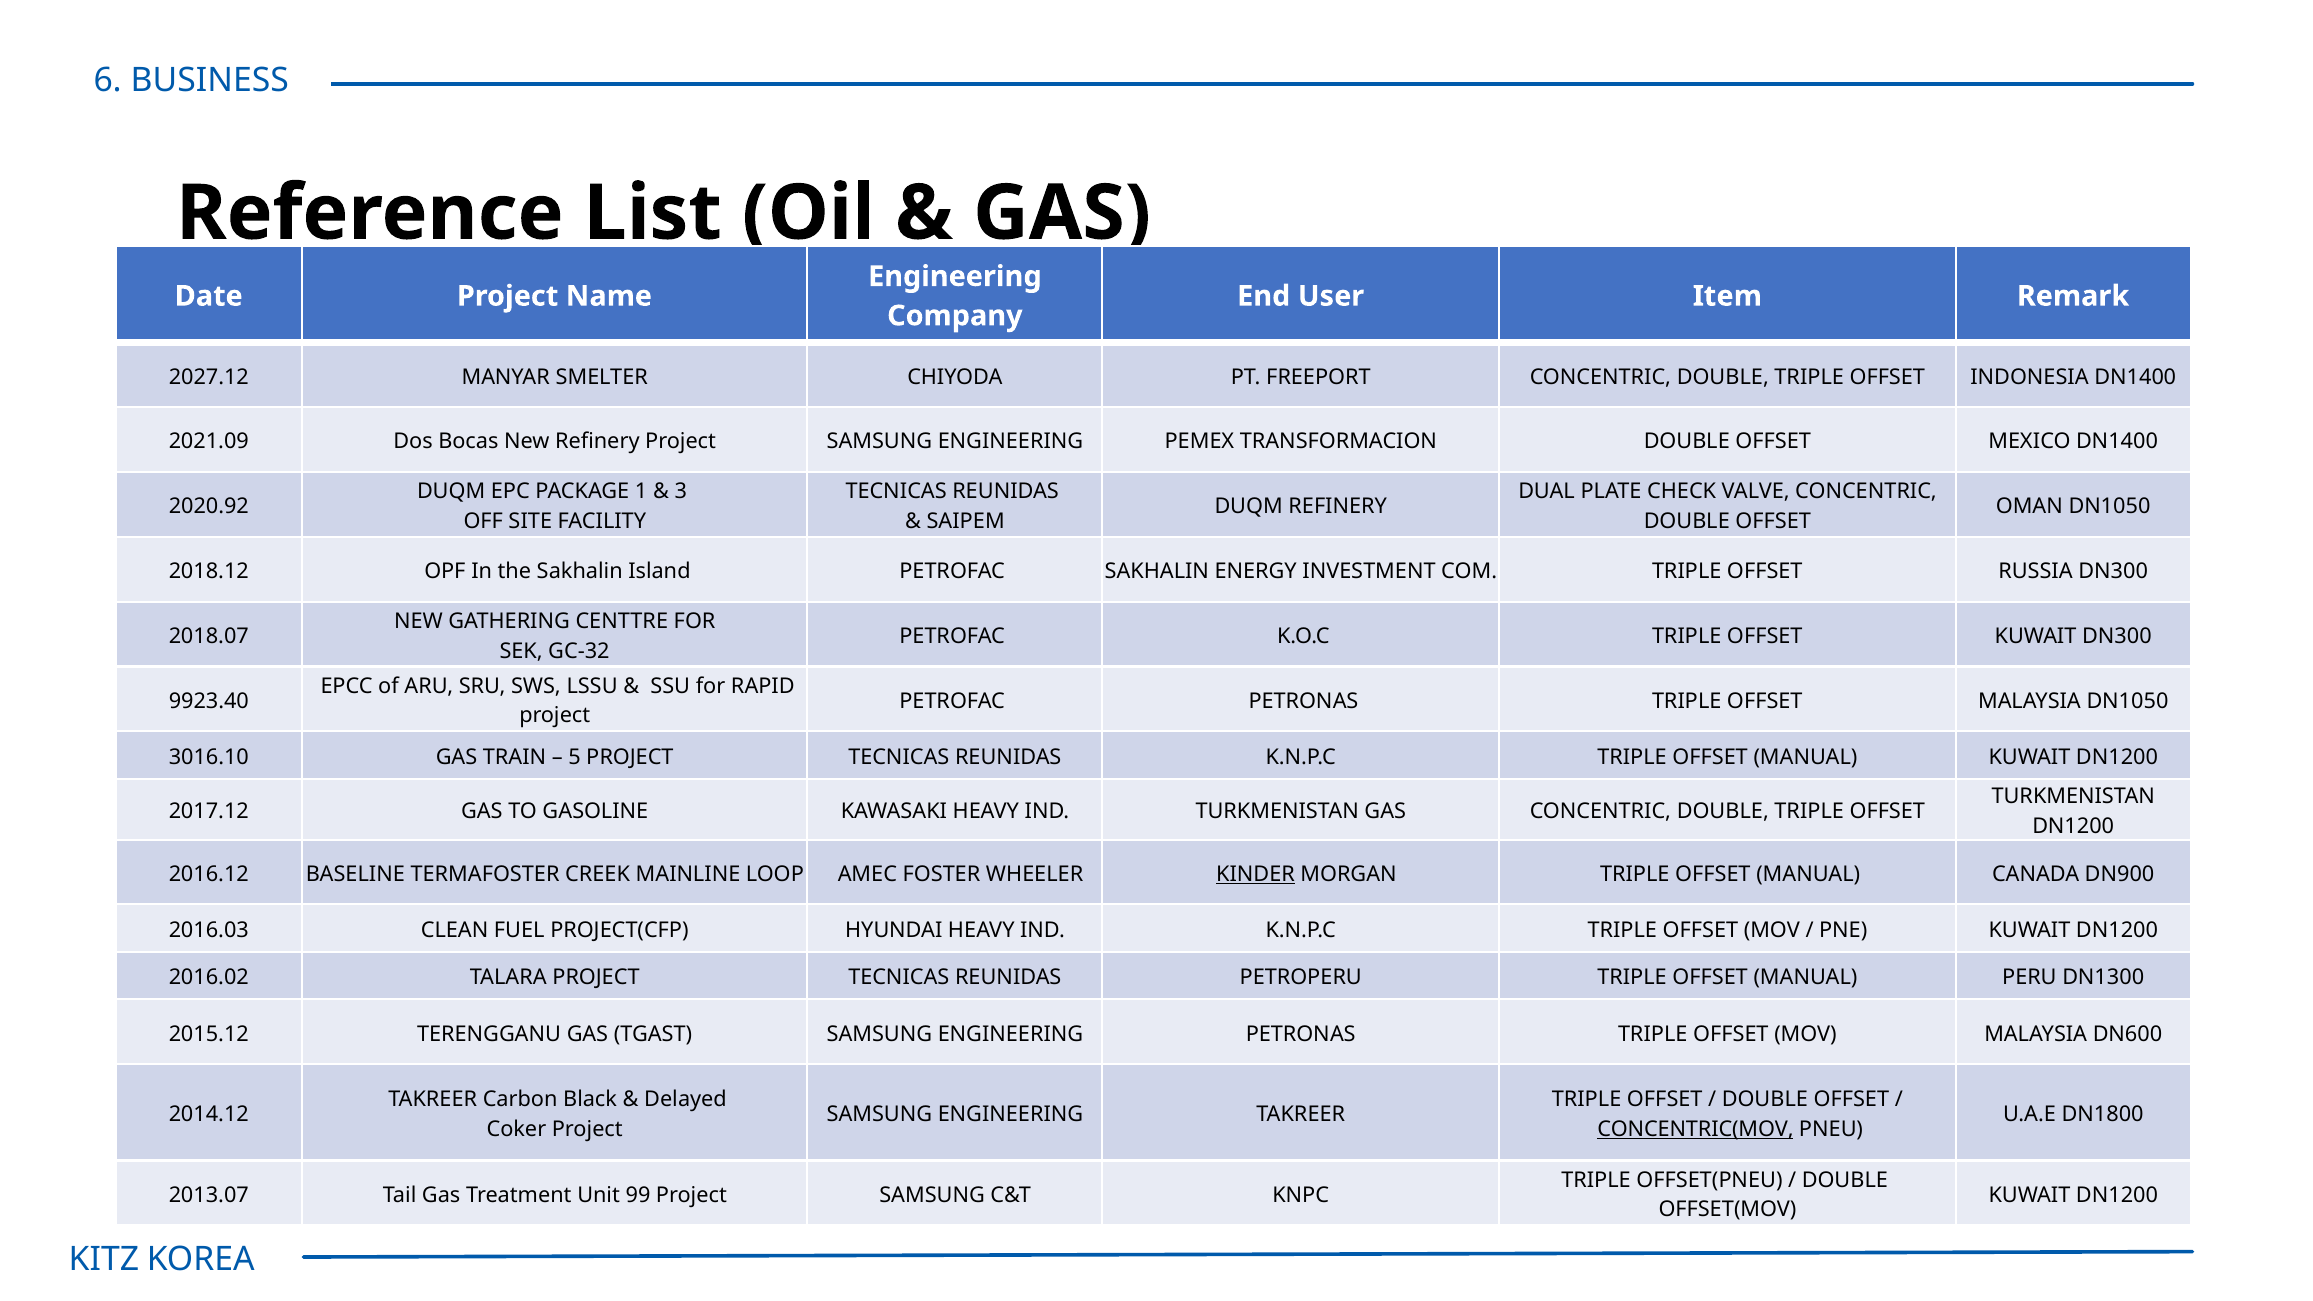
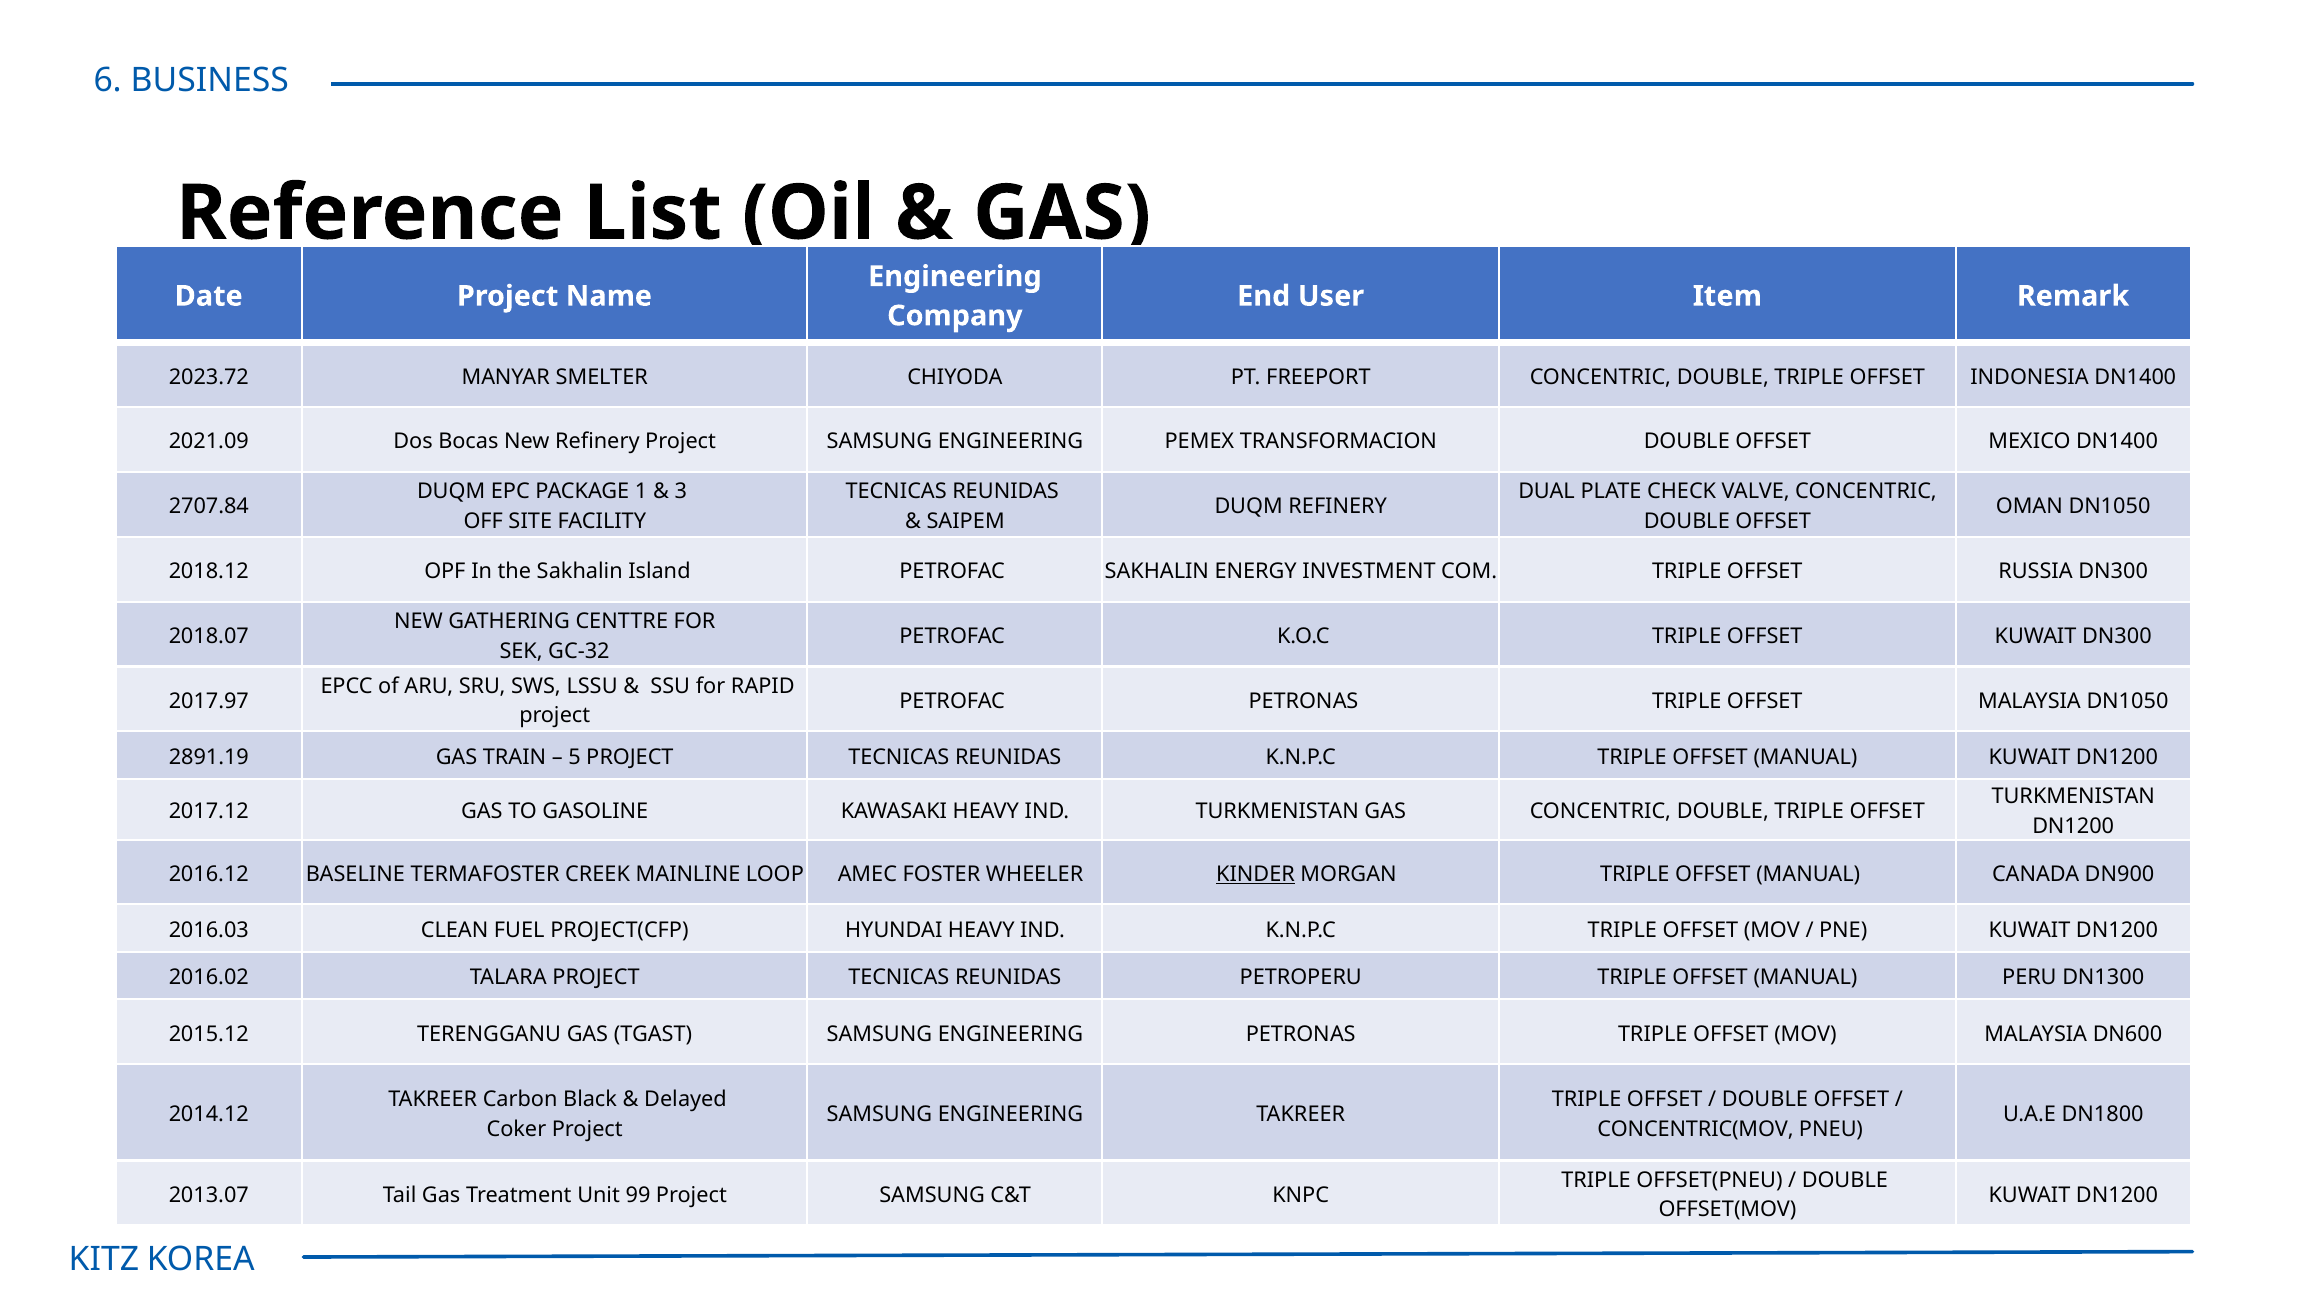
2027.12: 2027.12 -> 2023.72 (209, 377)
2020.92: 2020.92 -> 2707.84 (209, 507)
9923.40: 9923.40 -> 2017.97 (209, 701)
3016.10: 3016.10 -> 2891.19 (209, 757)
CONCENTRIC(MOV underline: present -> none (1695, 1129)
